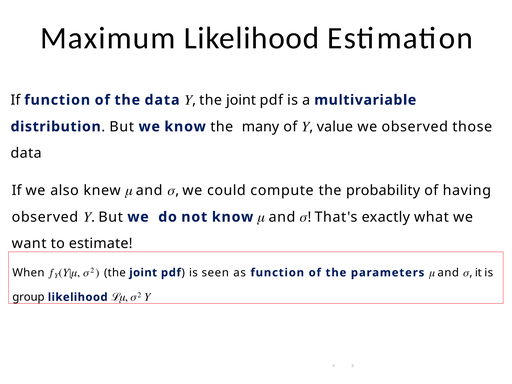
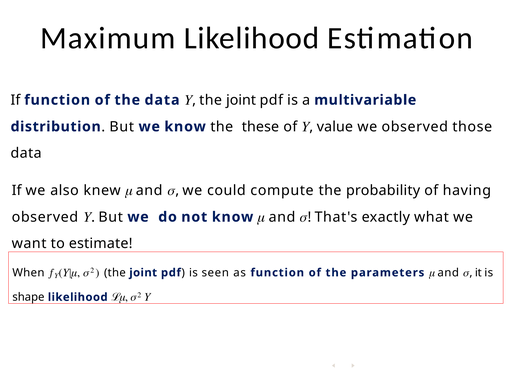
many: many -> these (260, 127)
group: group -> shape (28, 297)
